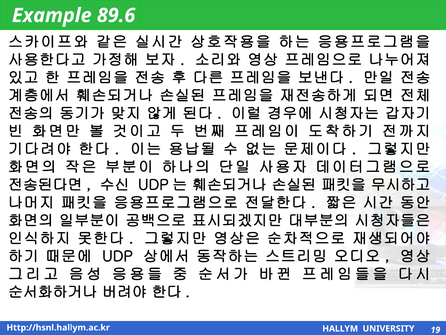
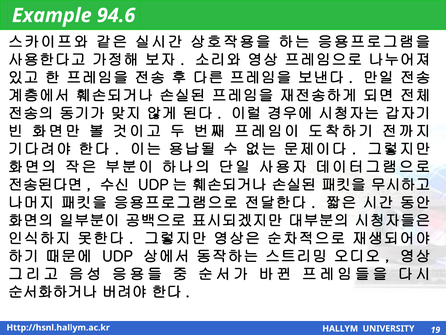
89.6: 89.6 -> 94.6 (116, 15)
